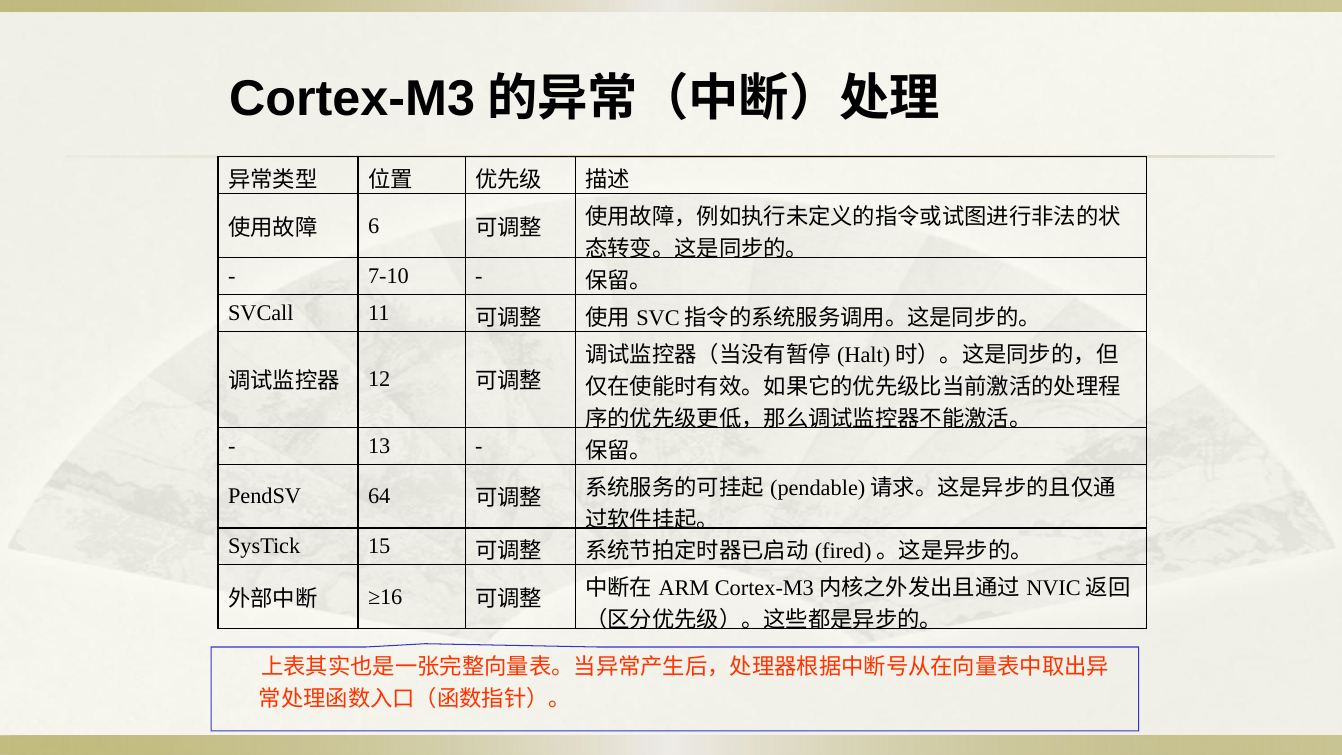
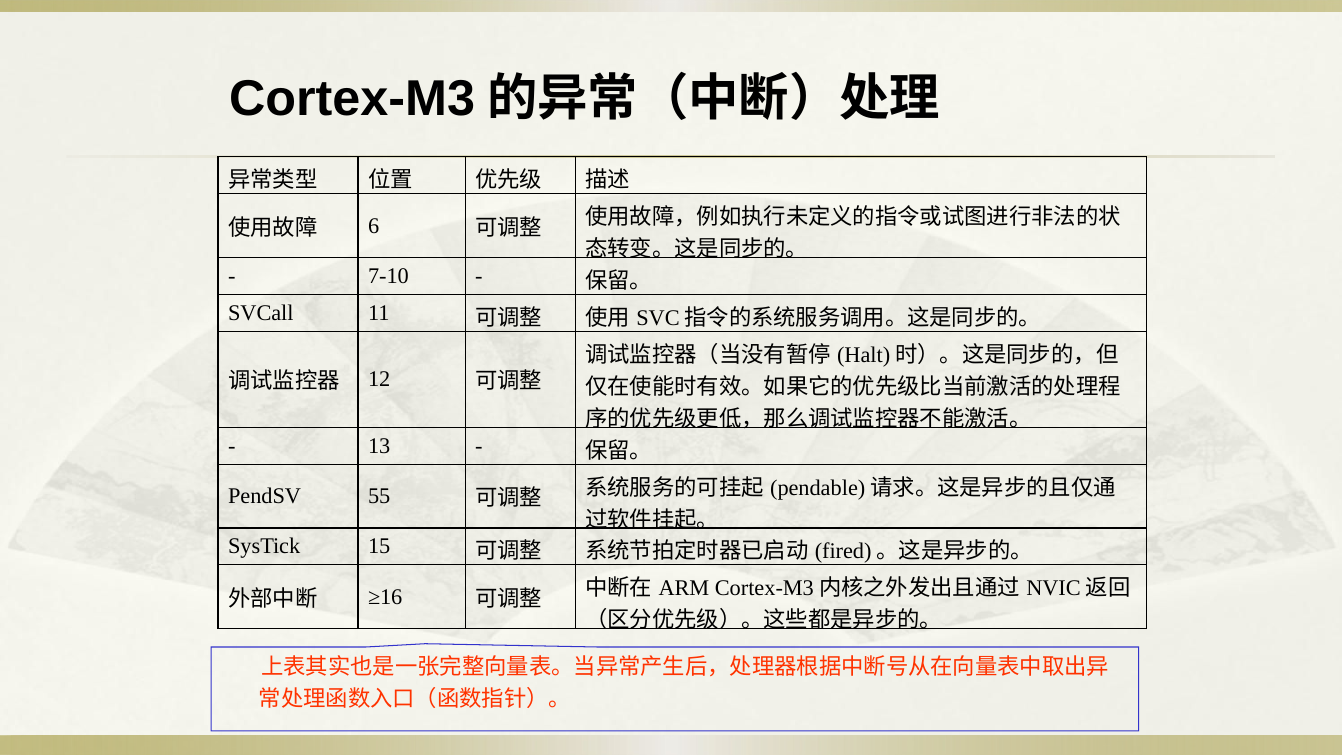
64: 64 -> 55 (379, 496)
